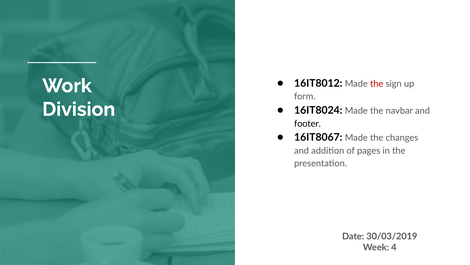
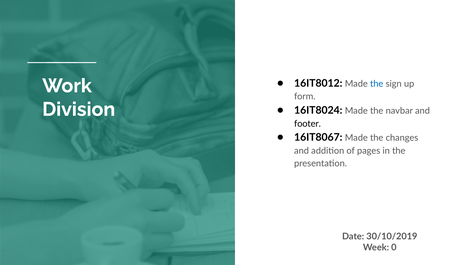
the colour: red -> blue (377, 84)
30/03/2019: 30/03/2019 -> 30/10/2019 (392, 236)
4: 4 -> 0 (394, 247)
